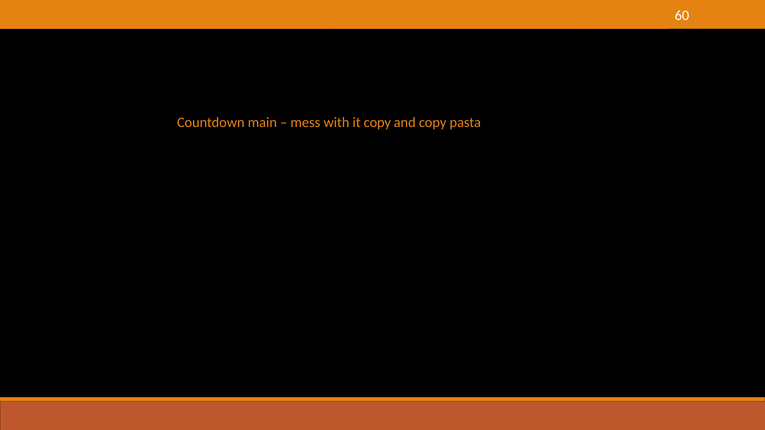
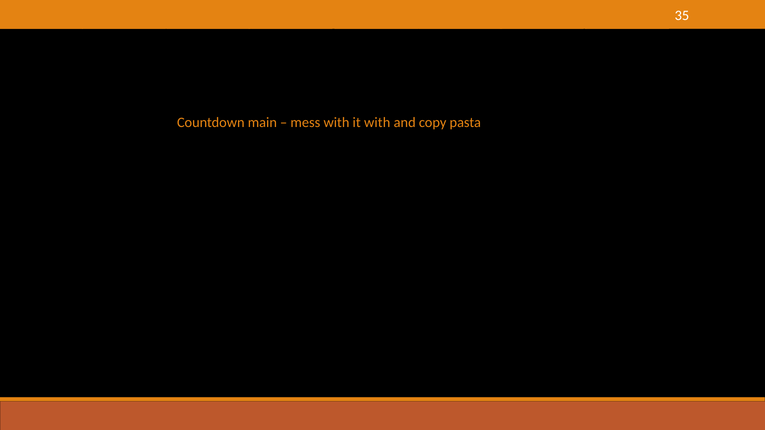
60: 60 -> 35 (682, 15)
it copy: copy -> with (377, 123)
